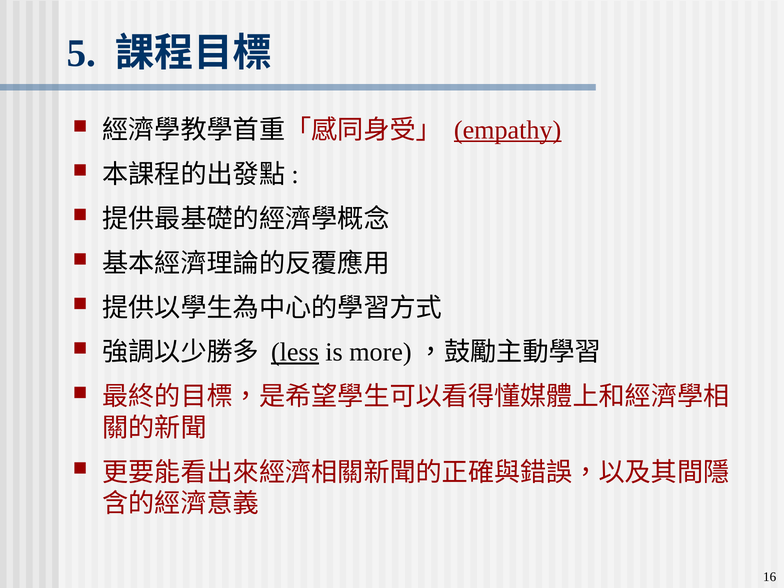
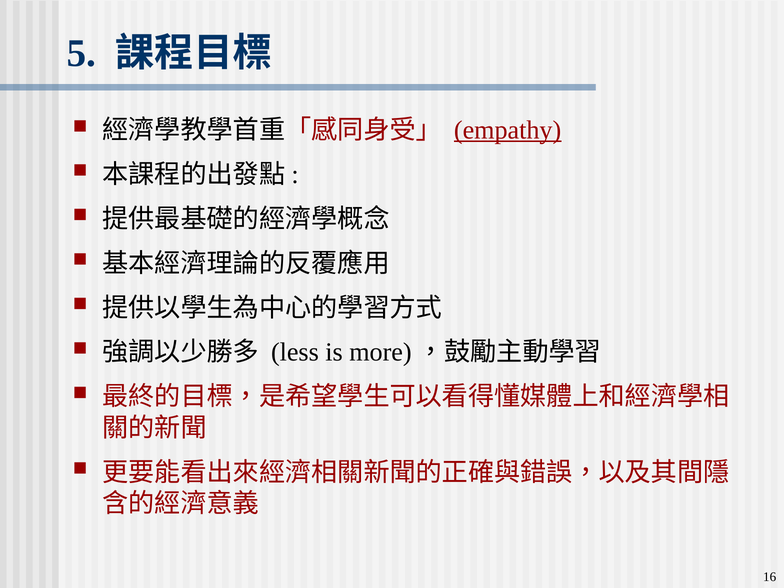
less underline: present -> none (295, 352)
